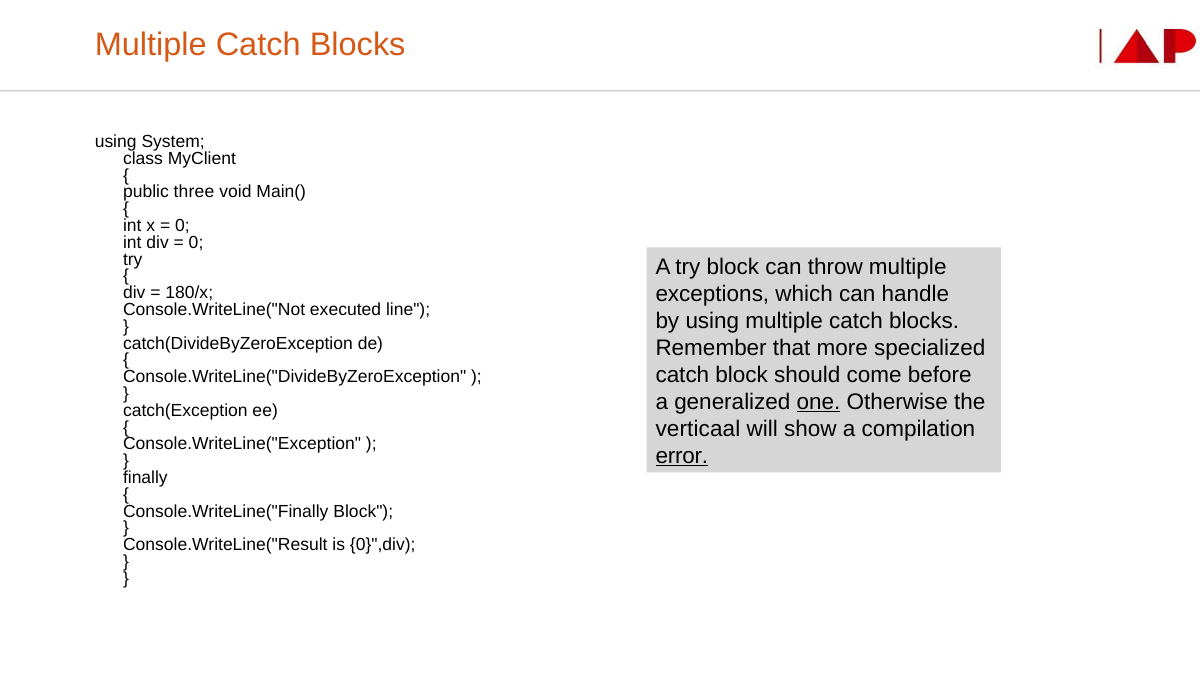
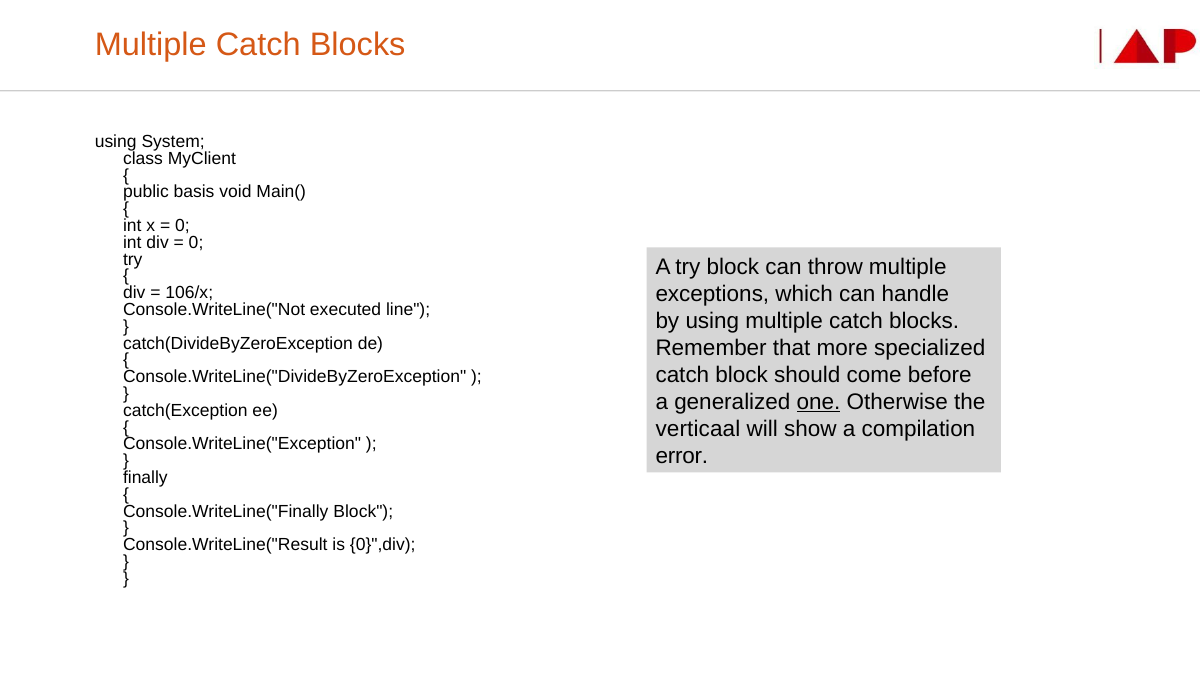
three: three -> basis (194, 192)
180/x: 180/x -> 106/x (189, 293)
error underline: present -> none (682, 456)
